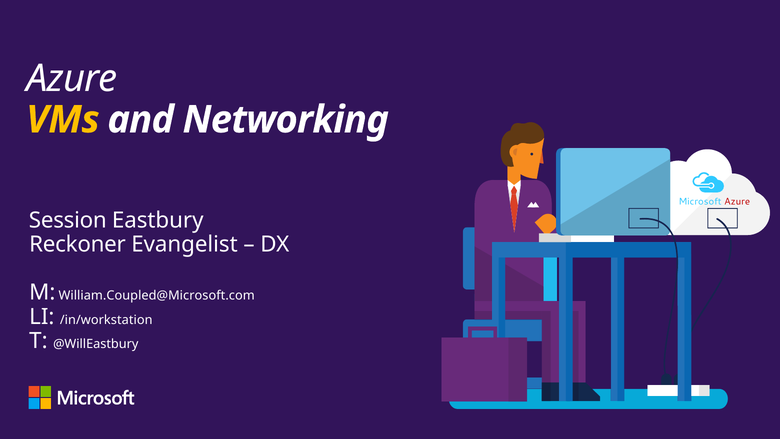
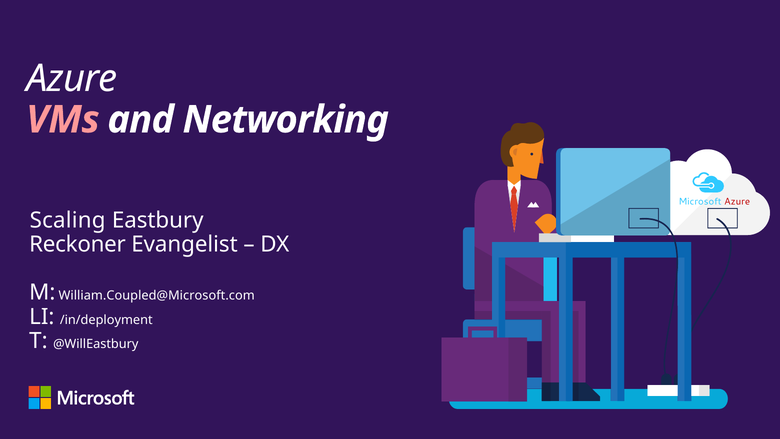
VMs colour: yellow -> pink (63, 120)
Session: Session -> Scaling (68, 220)
/in/workstation: /in/workstation -> /in/deployment (106, 320)
